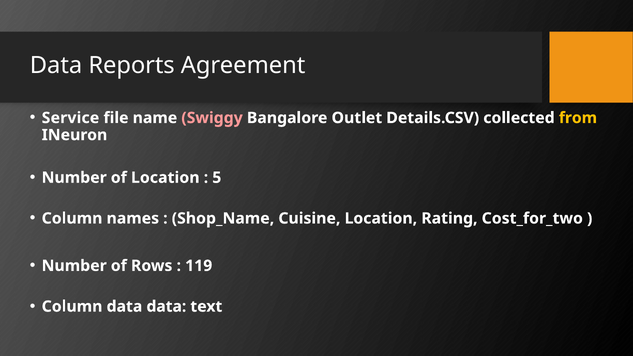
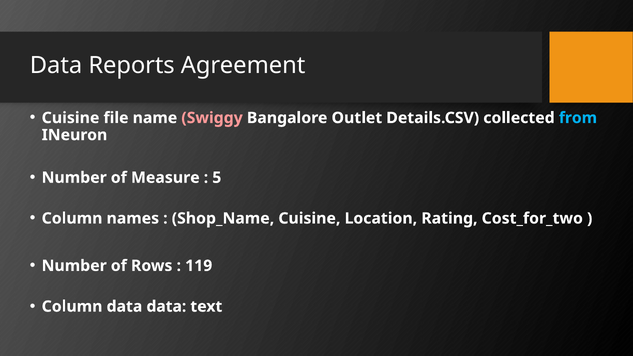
Service: Service -> Cuisine (71, 118)
from colour: yellow -> light blue (578, 118)
of Location: Location -> Measure (165, 178)
